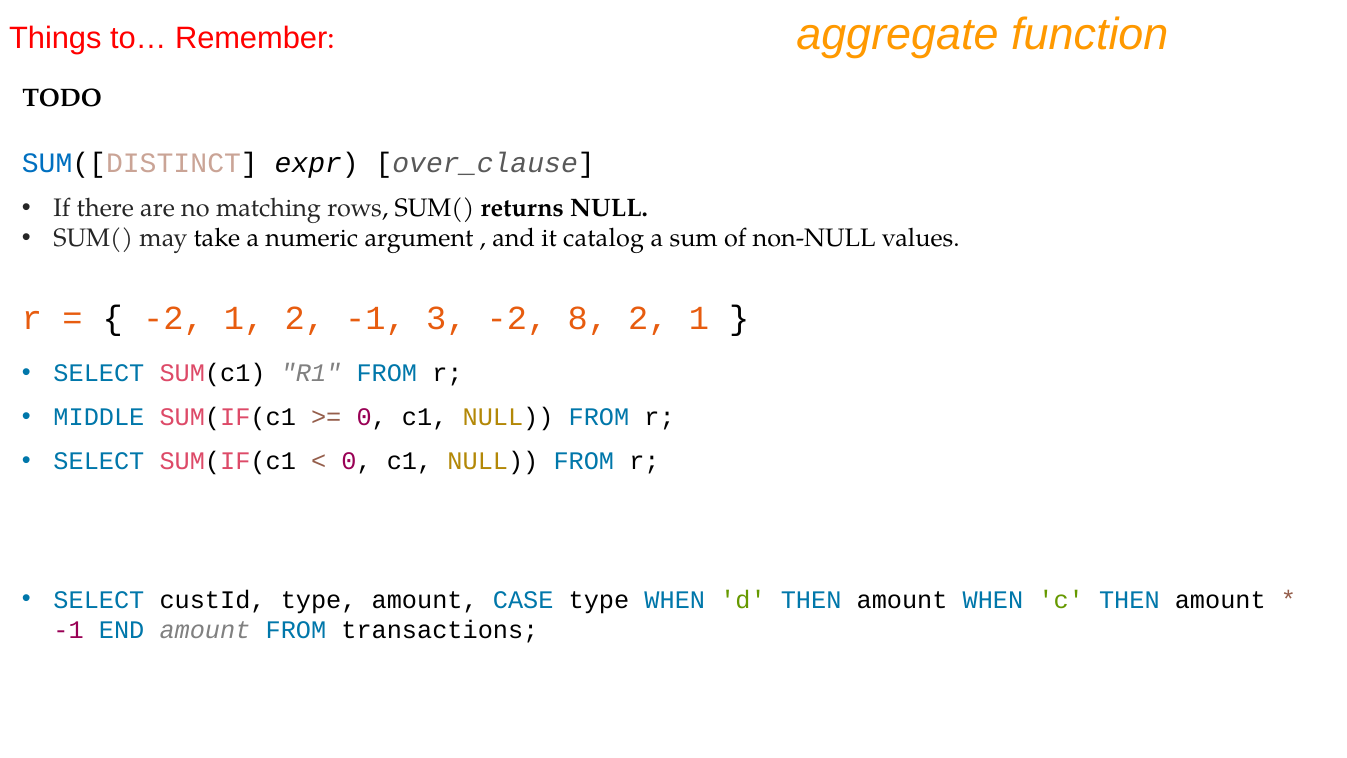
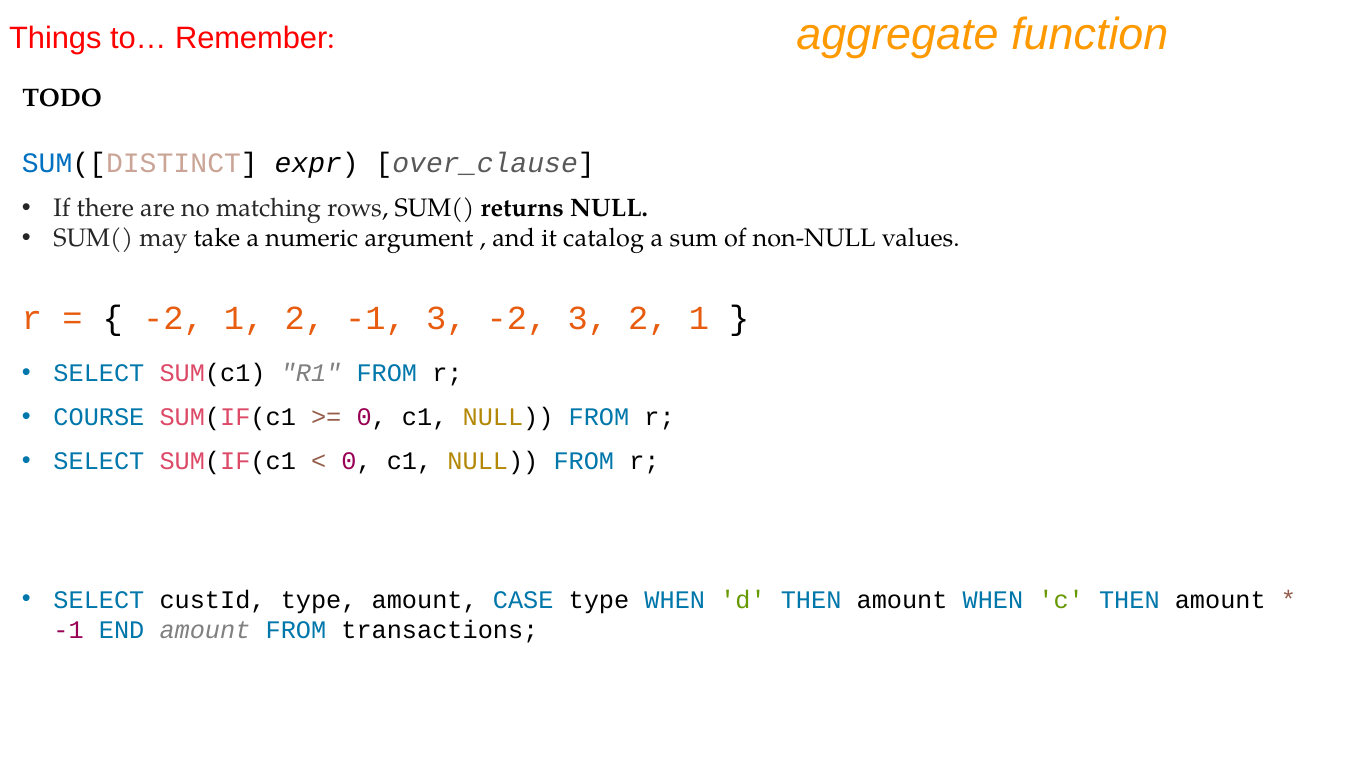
-2 8: 8 -> 3 (588, 319)
MIDDLE: MIDDLE -> COURSE (99, 417)
